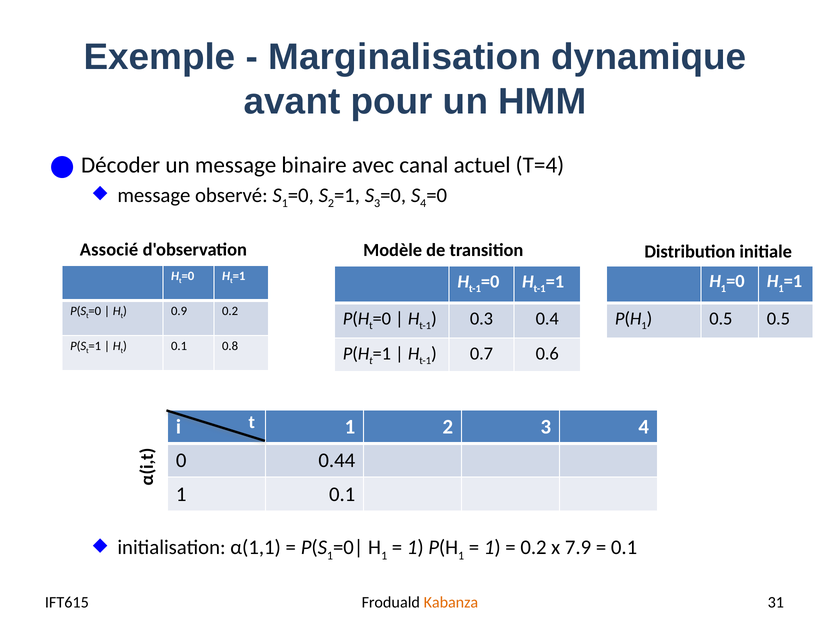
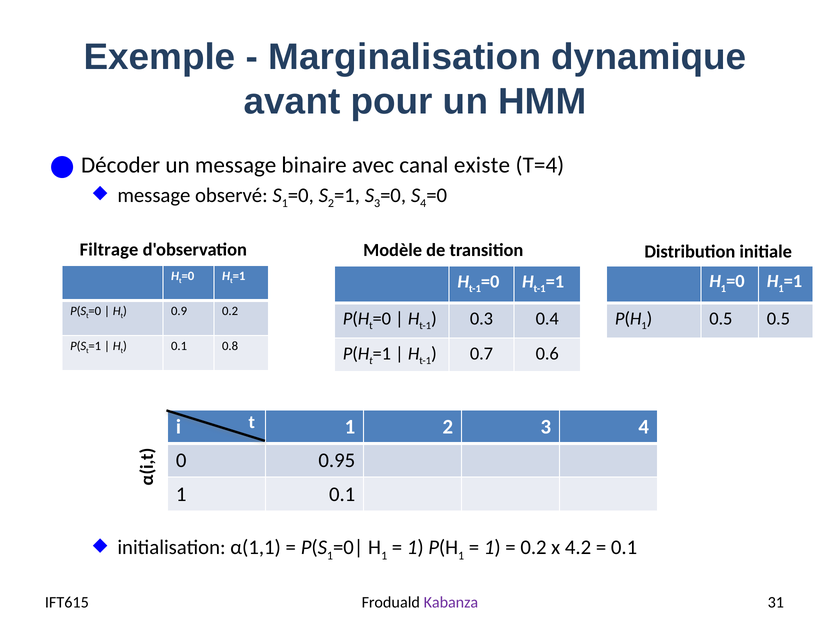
actuel: actuel -> existe (482, 165)
Associé: Associé -> Filtrage (109, 250)
0.44: 0.44 -> 0.95 (337, 461)
7.9: 7.9 -> 4.2 (578, 548)
Kabanza colour: orange -> purple (451, 603)
